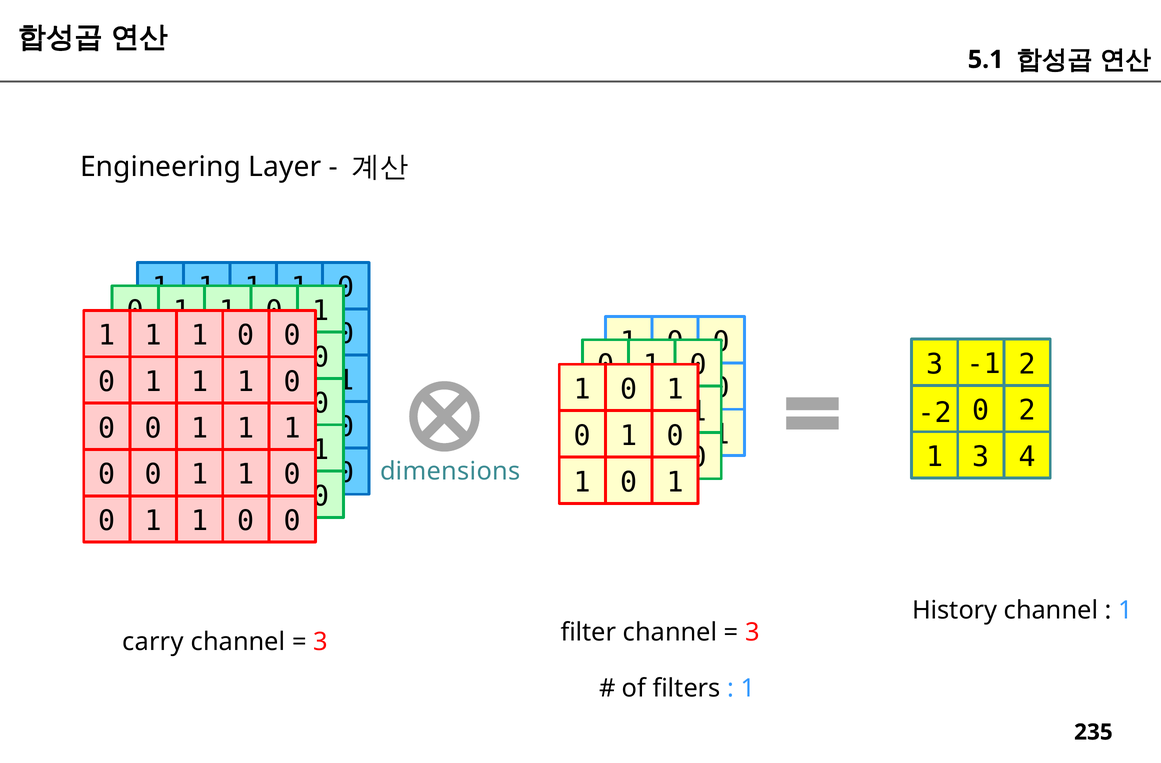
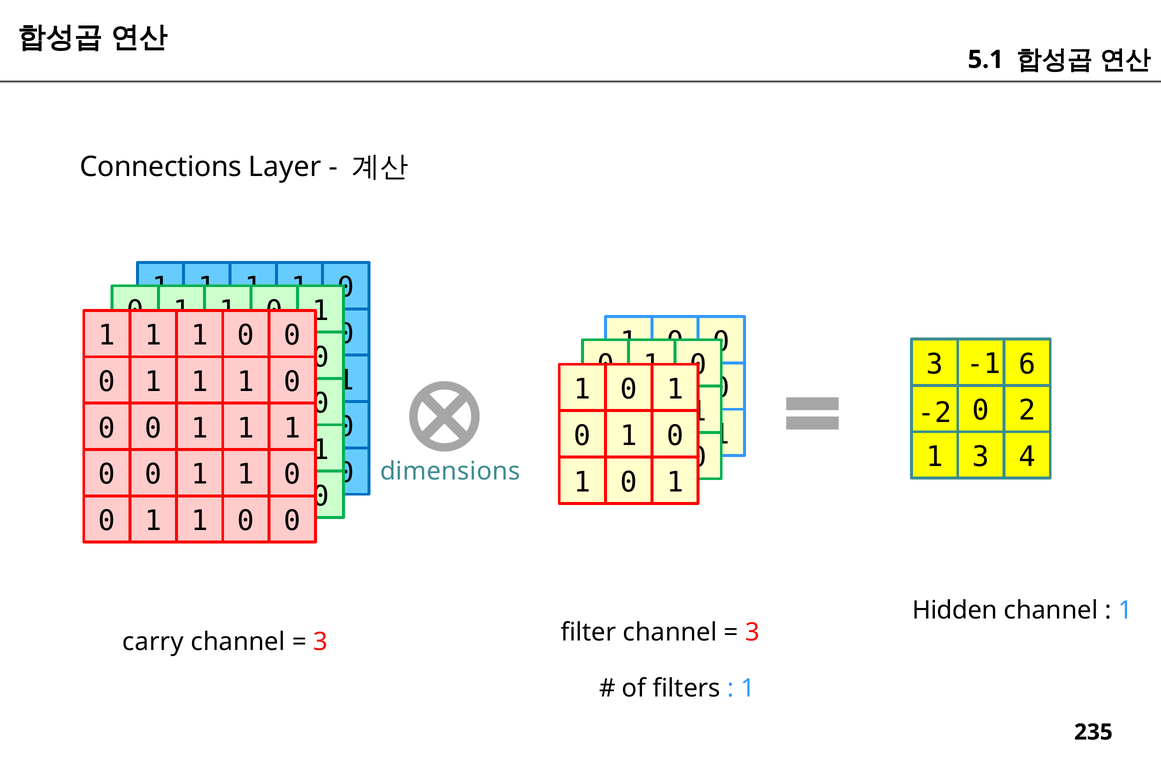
Engineering: Engineering -> Connections (161, 167)
3 2: 2 -> 6 (1027, 364)
History: History -> Hidden (955, 610)
